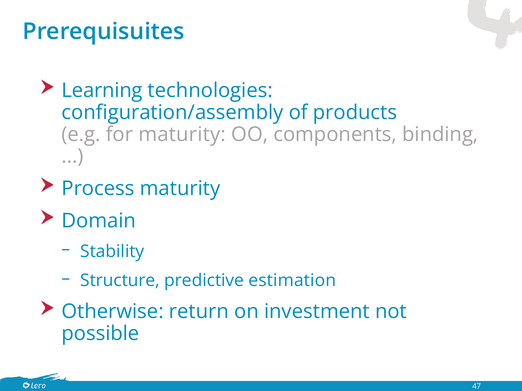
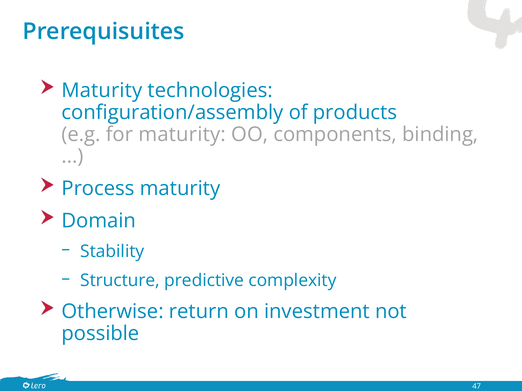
Learning: Learning -> Maturity (102, 91)
estimation: estimation -> complexity (292, 281)
